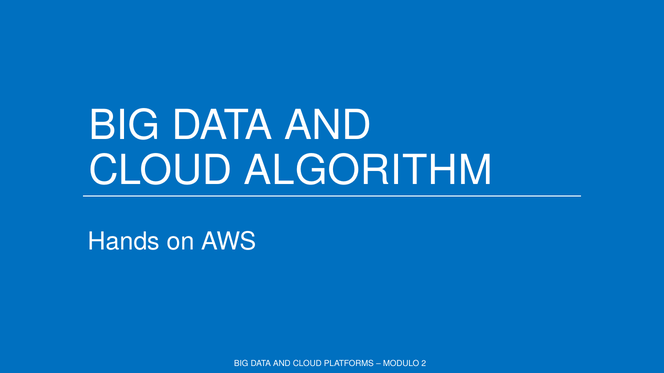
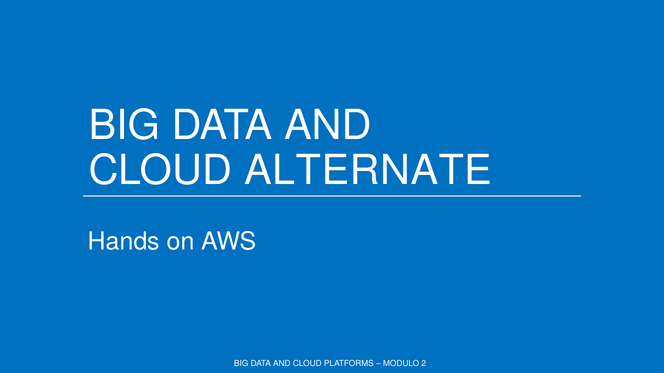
ALGORITHM: ALGORITHM -> ALTERNATE (368, 171)
